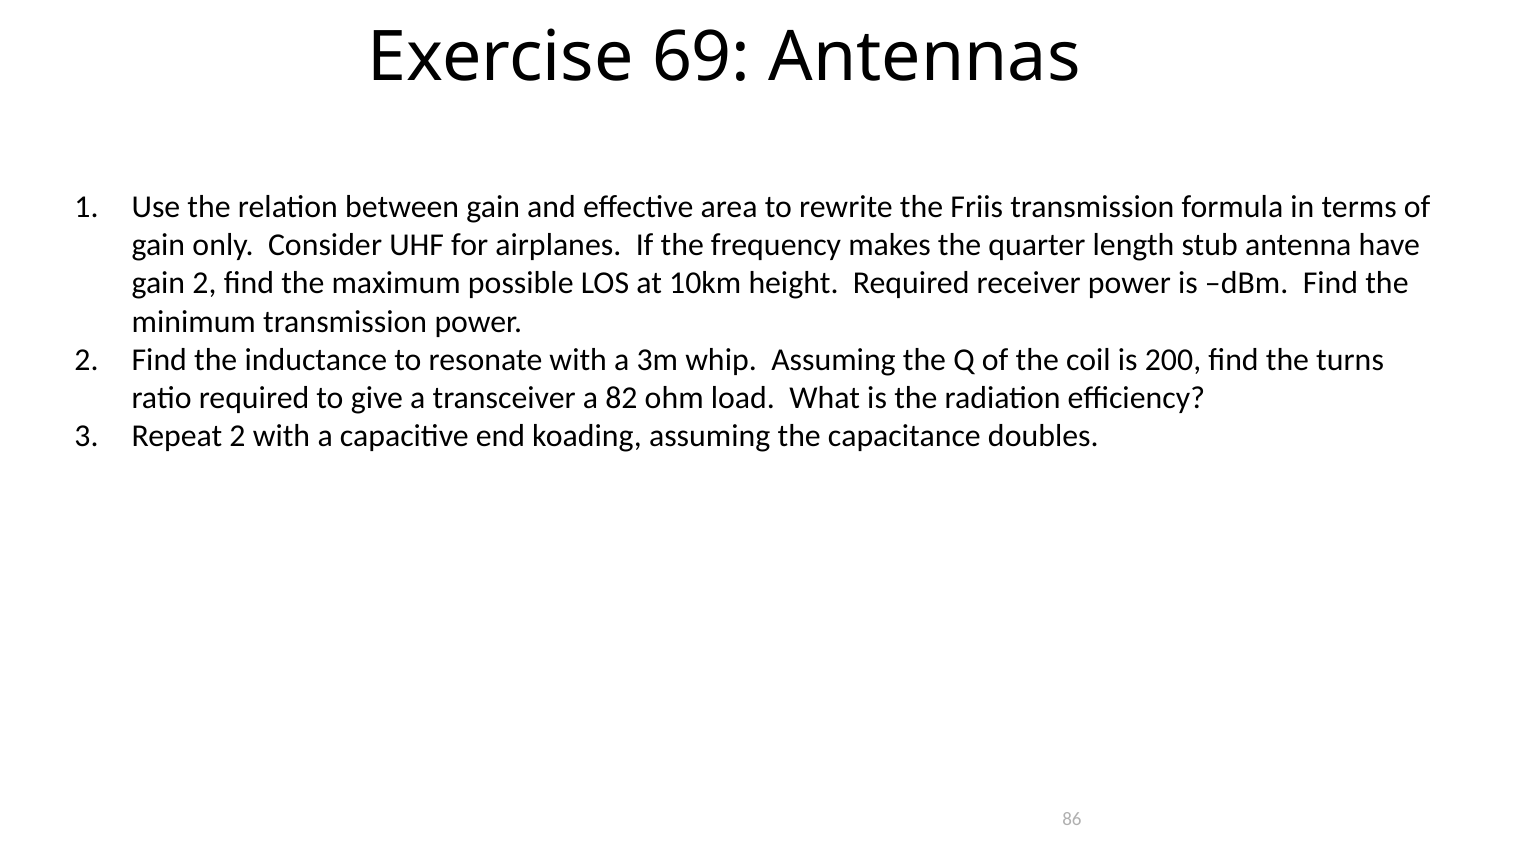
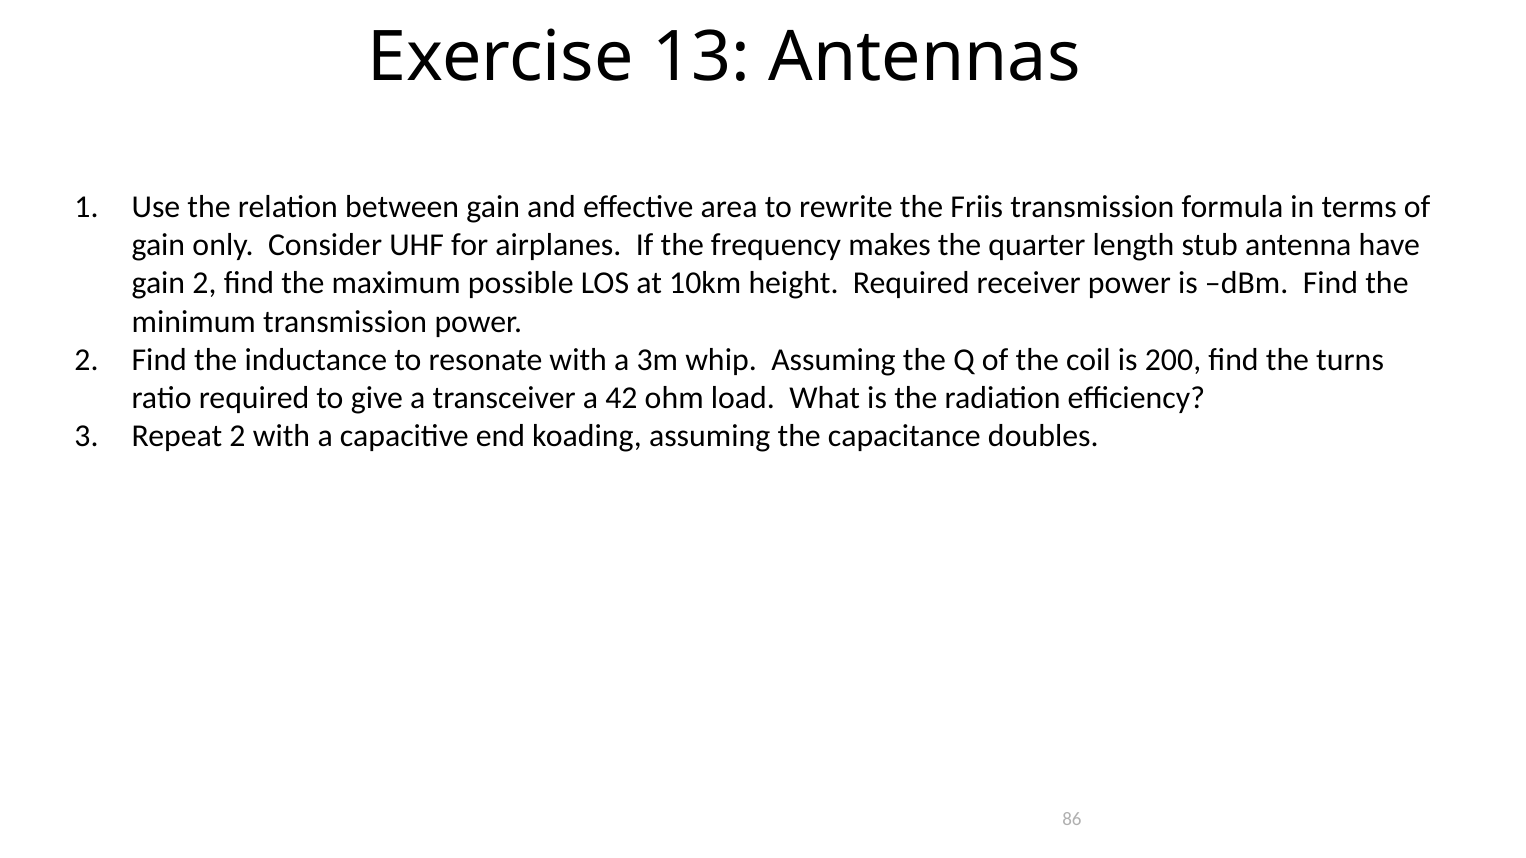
69: 69 -> 13 (701, 57)
82: 82 -> 42 (621, 398)
